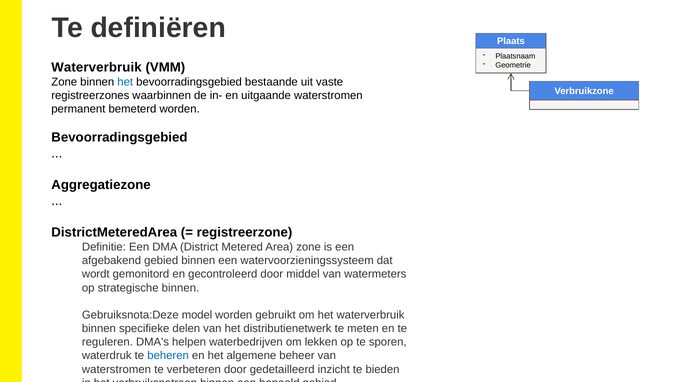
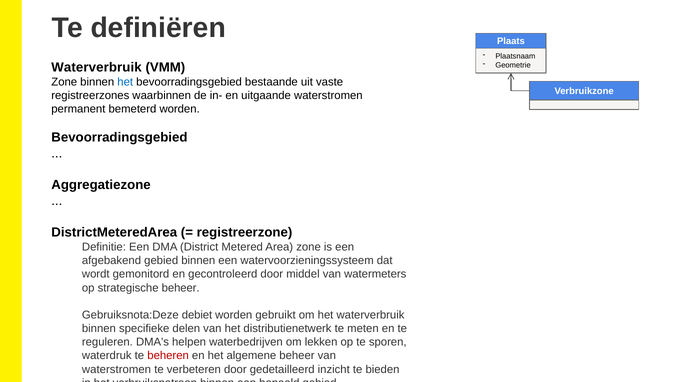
strategische binnen: binnen -> beheer (181, 288)
model: model -> debiet (197, 315)
beheren colour: blue -> red (168, 356)
